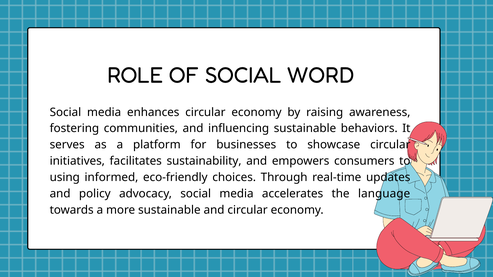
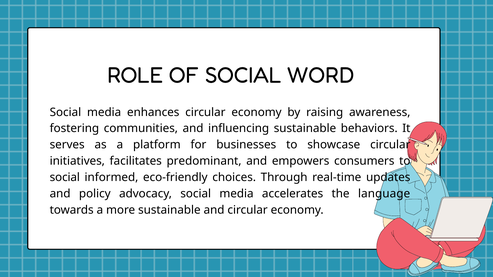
sustainability: sustainability -> predominant (204, 161)
using: using -> social (65, 177)
